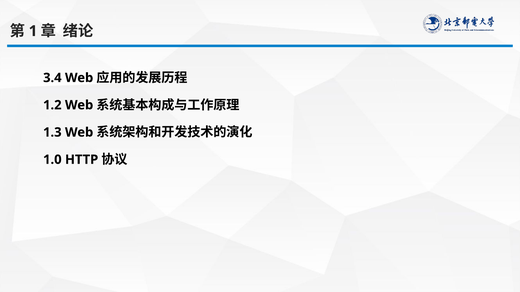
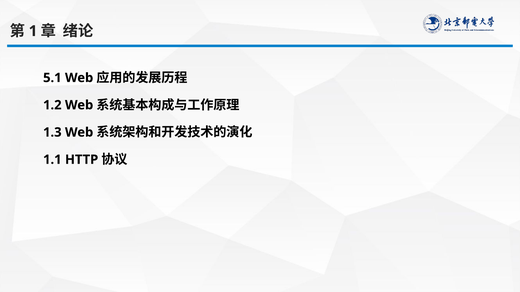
3.4: 3.4 -> 5.1 (52, 78)
1.0: 1.0 -> 1.1 (52, 160)
